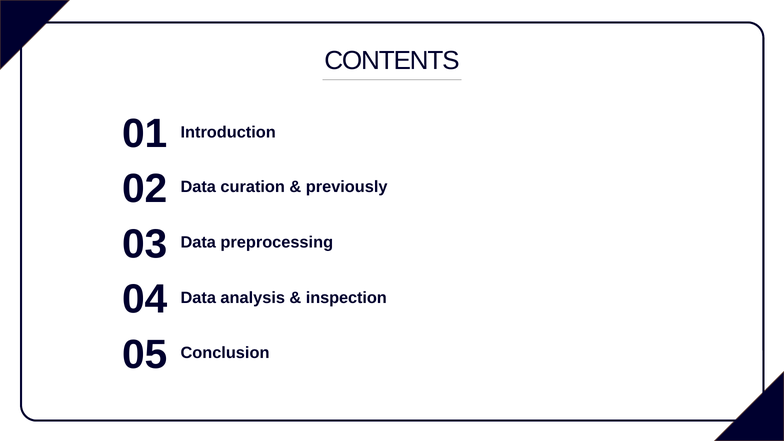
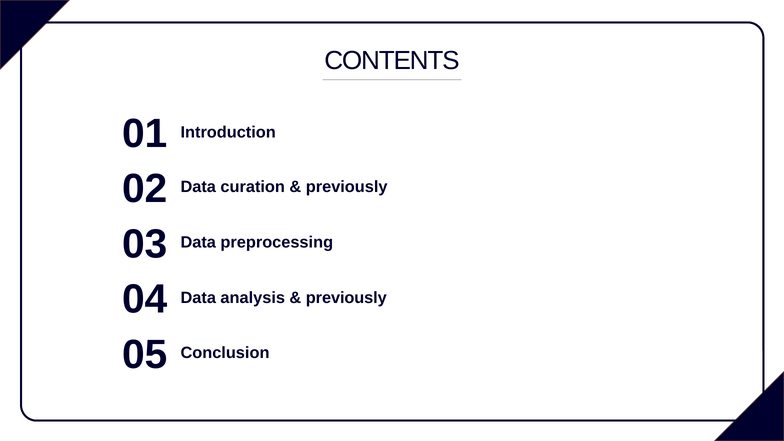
inspection: inspection -> previously (346, 298)
